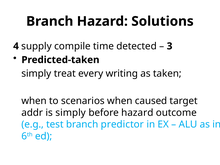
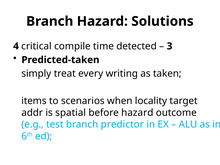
supply: supply -> critical (36, 46)
when: when -> items (34, 101)
caused: caused -> locality (151, 101)
is simply: simply -> spatial (71, 113)
